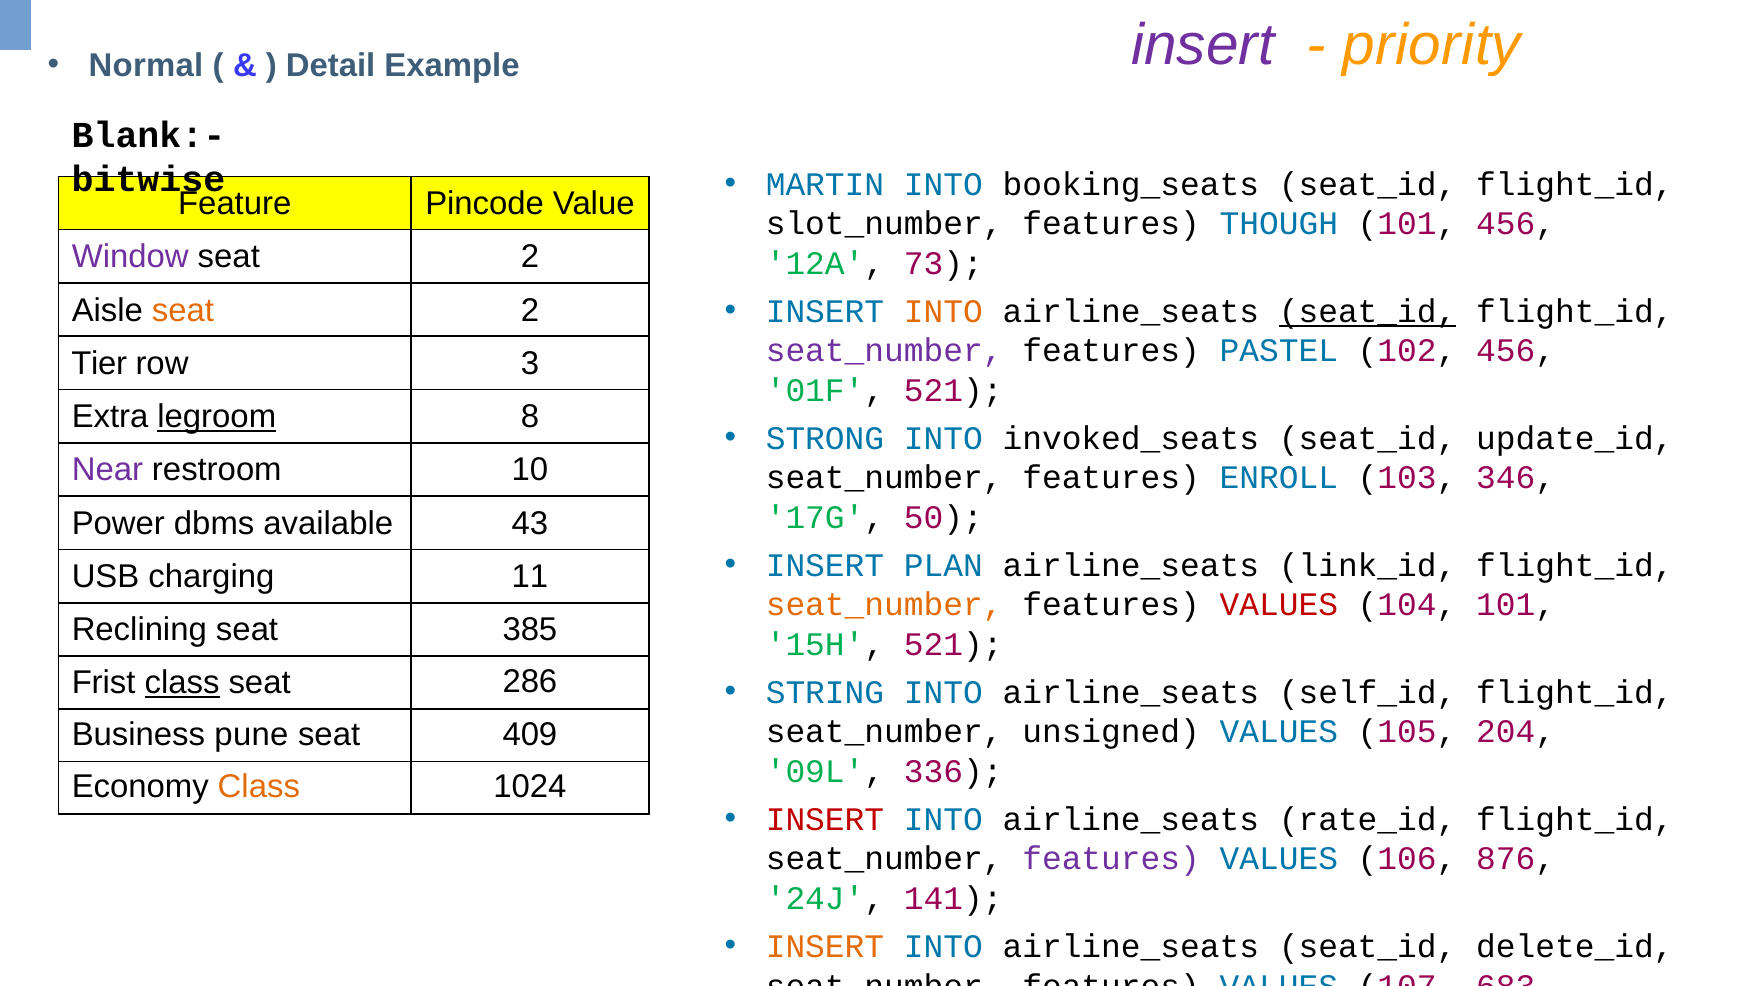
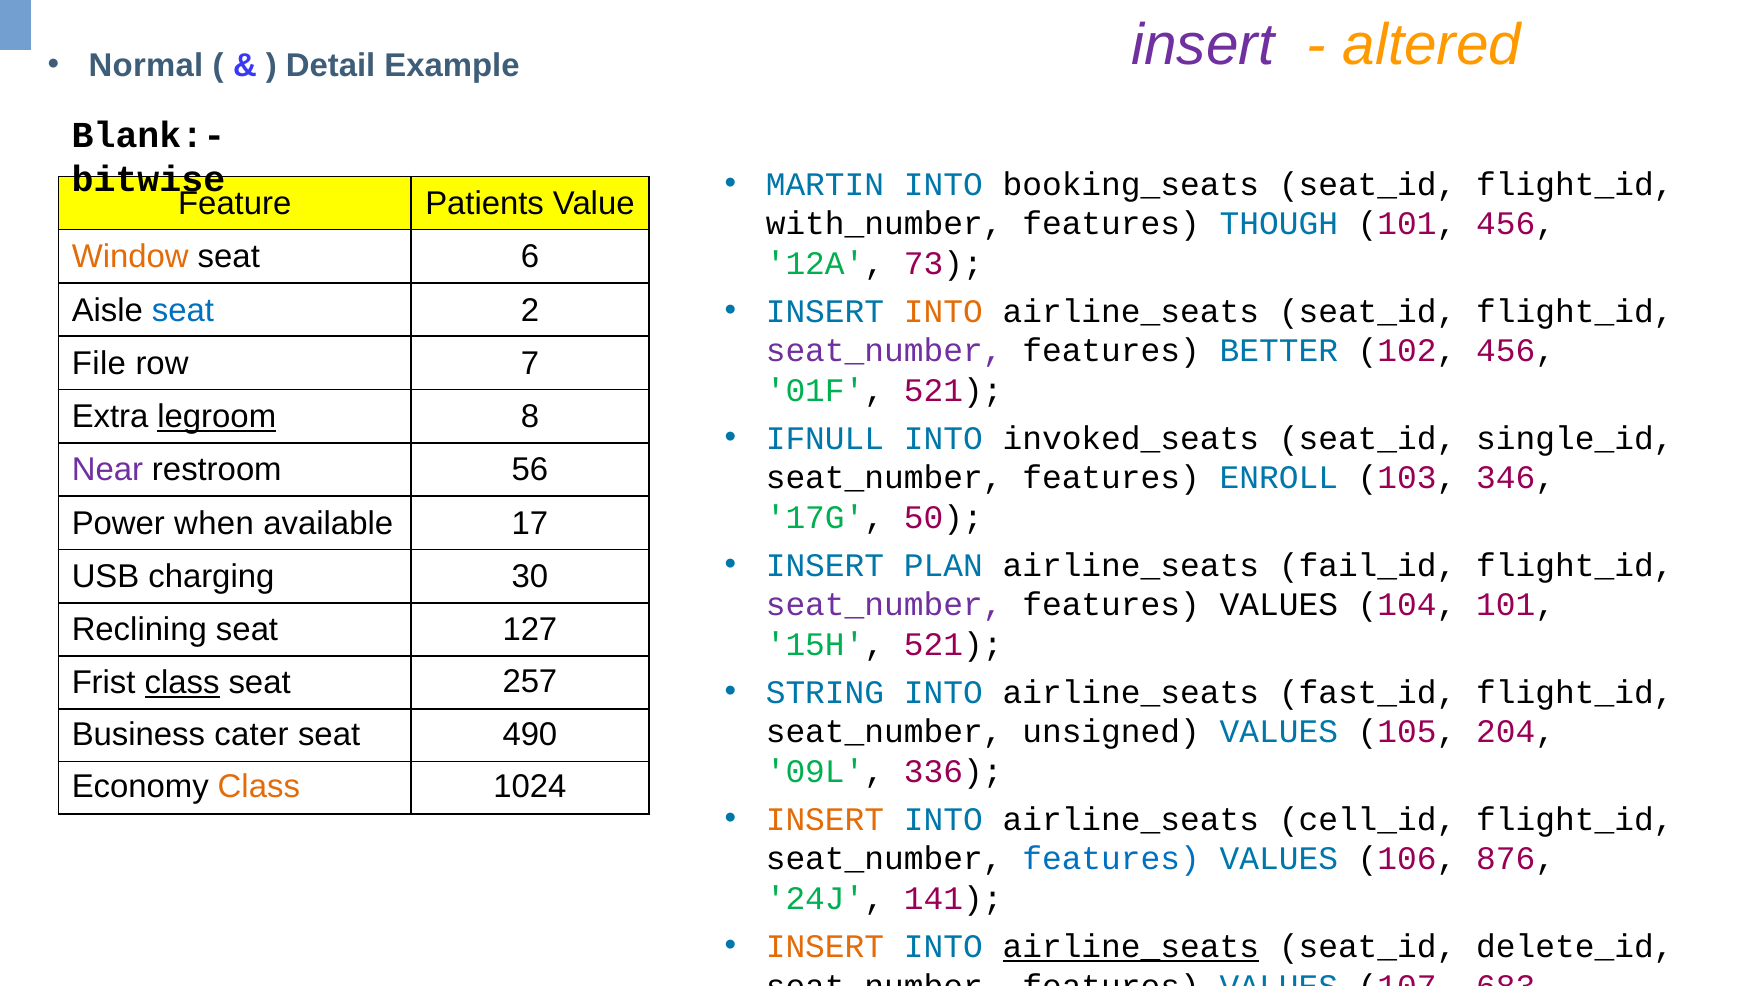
priority: priority -> altered (1432, 46)
Pincode: Pincode -> Patients (485, 204)
slot_number: slot_number -> with_number (884, 224)
Window colour: purple -> orange (130, 257)
2: 2 -> 6 (530, 257)
seat_id underline: present -> none (1368, 312)
seat colour: orange -> blue (183, 310)
PASTEL: PASTEL -> BETTER (1279, 351)
Tier: Tier -> File (99, 364)
3: 3 -> 7 (530, 364)
STRONG: STRONG -> IFNULL (825, 439)
update_id: update_id -> single_id (1575, 439)
10: 10 -> 56 (530, 470)
dbms: dbms -> when (214, 524)
43: 43 -> 17 (530, 524)
link_id: link_id -> fail_id (1368, 566)
11: 11 -> 30 (530, 577)
seat_number colour: orange -> purple (884, 605)
VALUES colour: red -> black (1279, 605)
385: 385 -> 127 (530, 630)
286: 286 -> 257 (530, 682)
self_id: self_id -> fast_id (1368, 693)
pune: pune -> cater (251, 735)
409: 409 -> 490 (530, 735)
INSERT colour: red -> orange (825, 820)
rate_id: rate_id -> cell_id (1368, 820)
features colour: purple -> blue (1111, 860)
airline_seats underline: none -> present (1131, 947)
